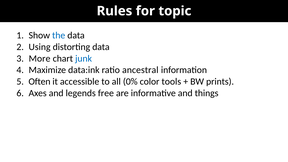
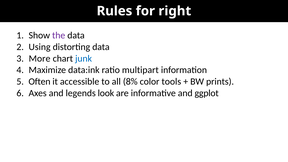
topic: topic -> right (175, 11)
the colour: blue -> purple (59, 35)
ancestral: ancestral -> multipart (140, 70)
0%: 0% -> 8% (130, 82)
free: free -> look (106, 93)
things: things -> ggplot (207, 93)
